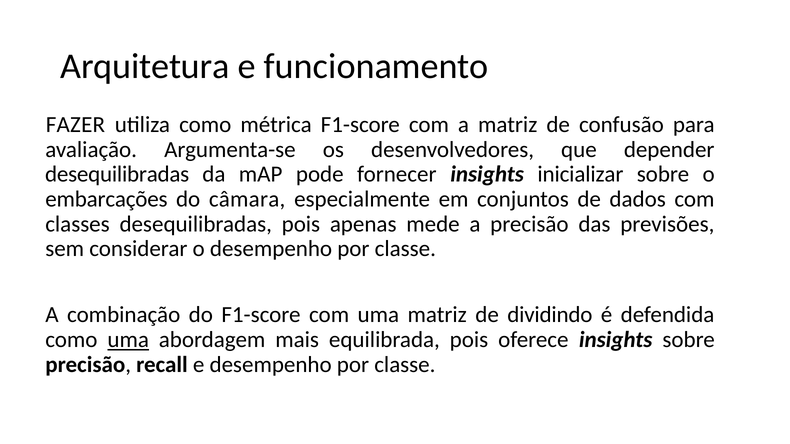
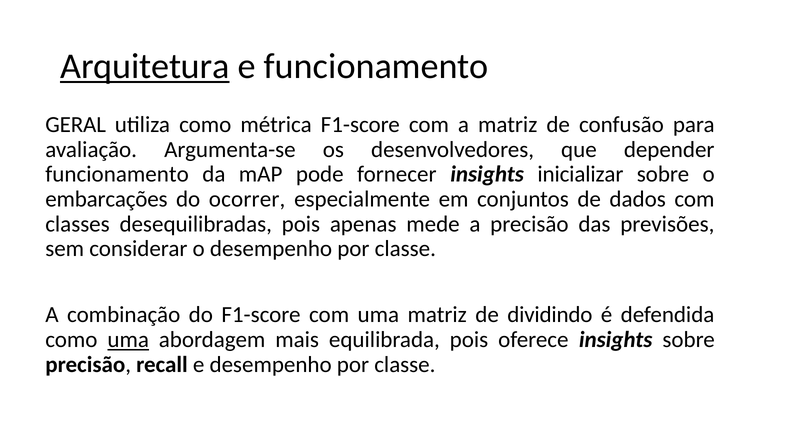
Arquitetura underline: none -> present (145, 66)
FAZER: FAZER -> GERAL (76, 125)
desequilibradas: desequilibradas -> funcionamento (117, 174)
câmara: câmara -> ocorrer (247, 199)
